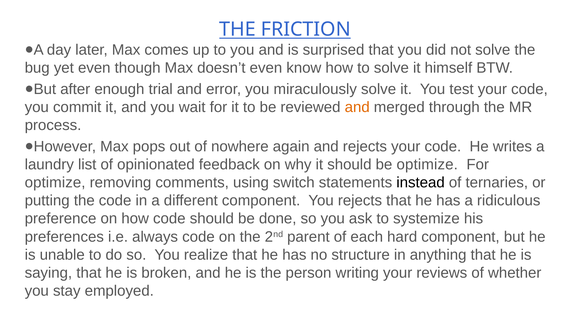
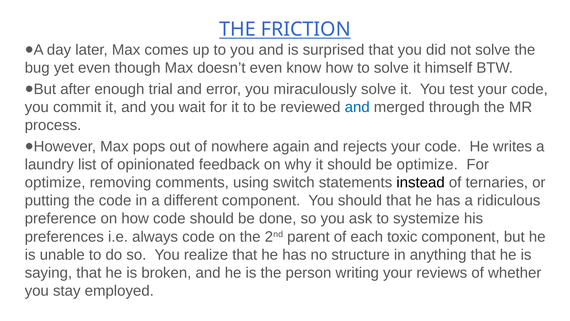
and colour: orange -> blue (357, 107)
You rejects: rejects -> should (360, 200)
hard: hard -> toxic (402, 236)
